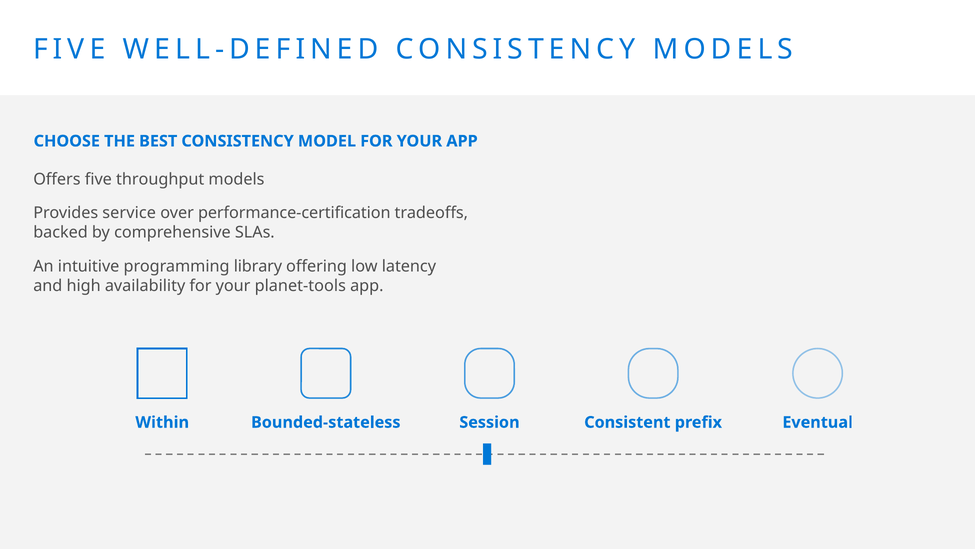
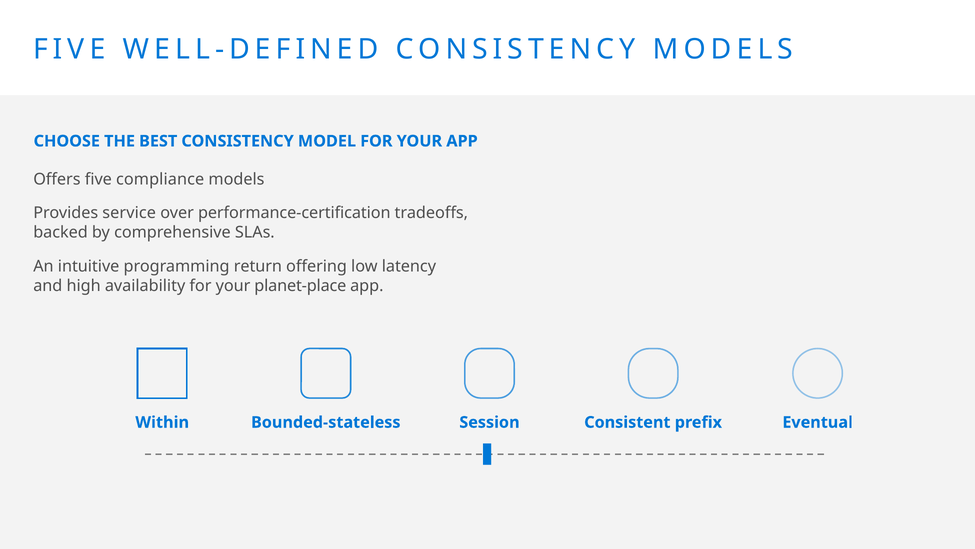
throughput: throughput -> compliance (160, 179)
library: library -> return (258, 266)
planet-tools: planet-tools -> planet-place (300, 285)
